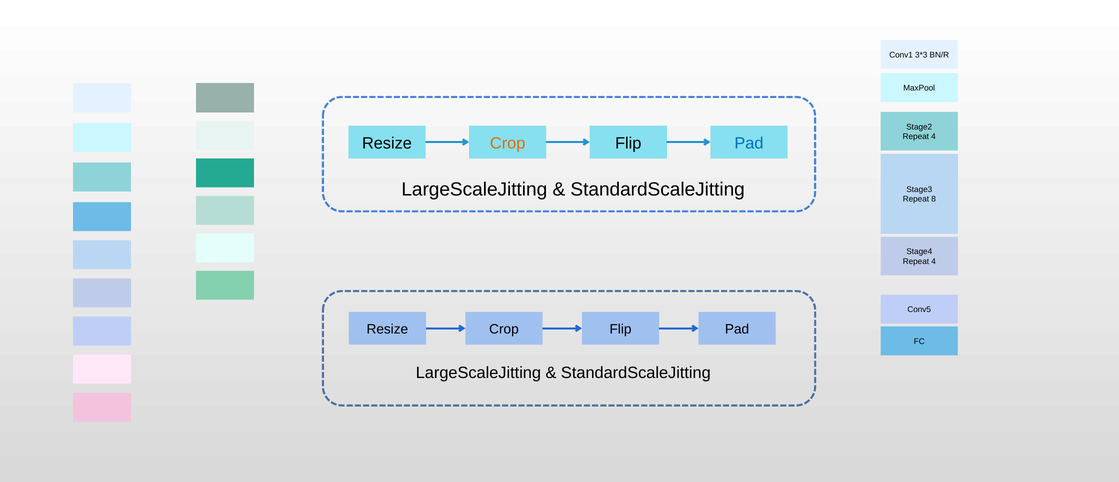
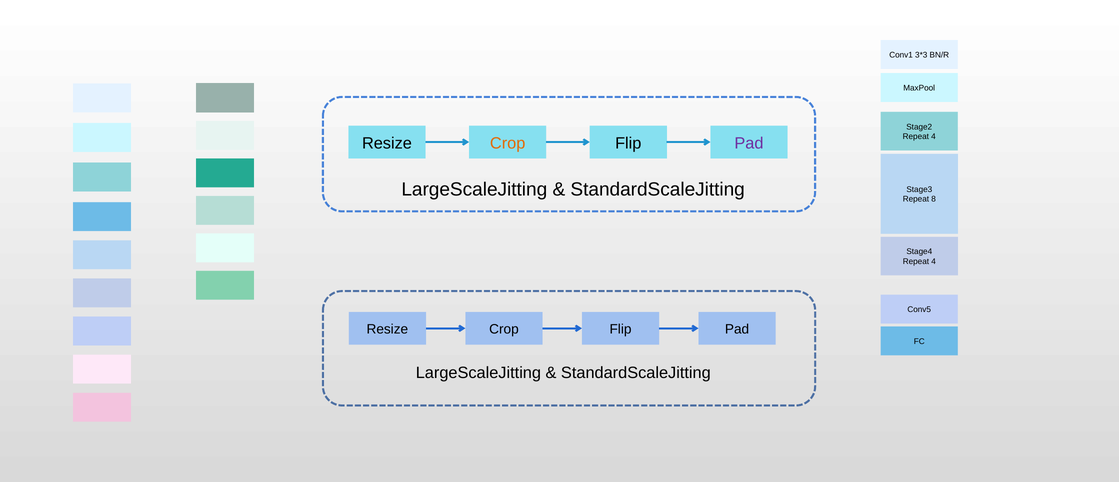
Pad colour: blue -> purple (749, 143)
